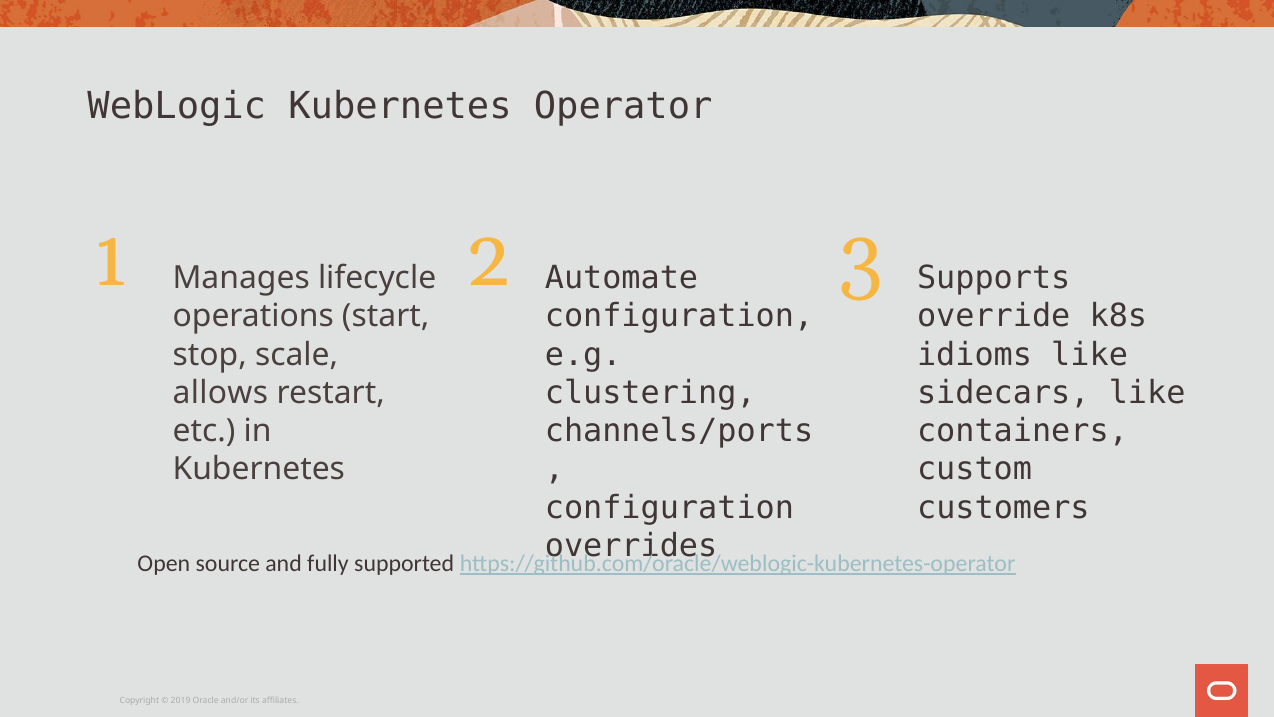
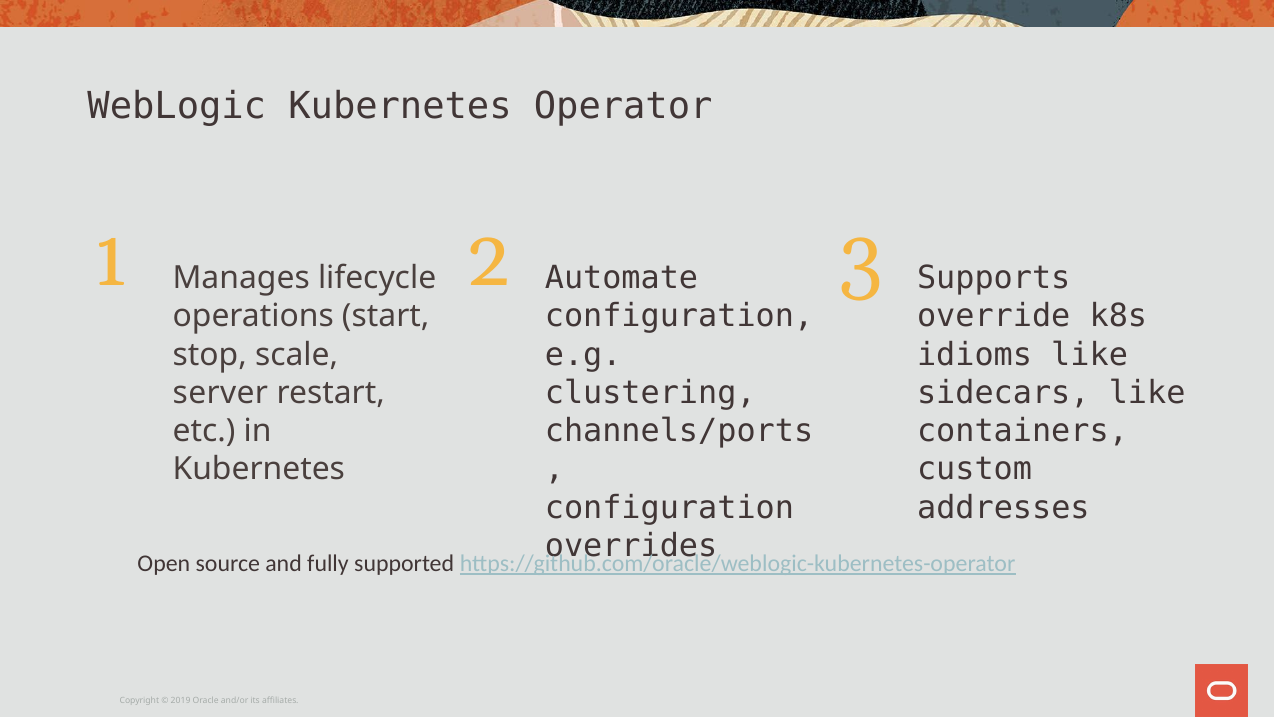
allows: allows -> server (220, 393)
customers: customers -> addresses (1003, 507)
